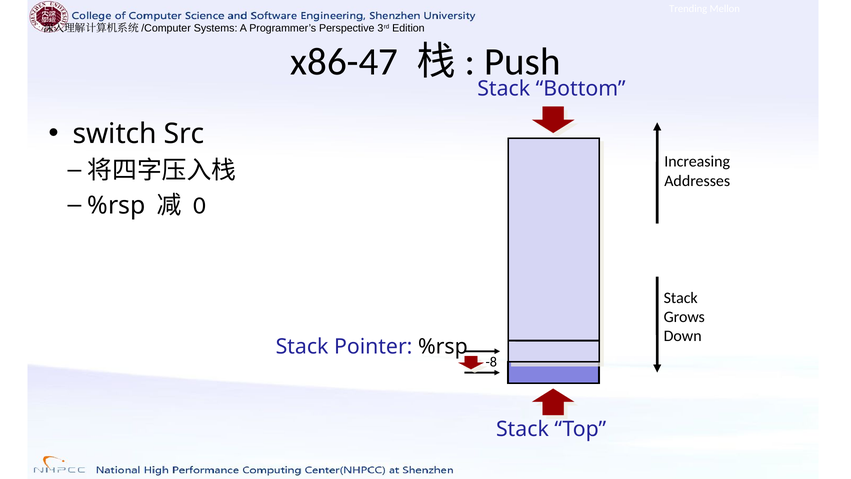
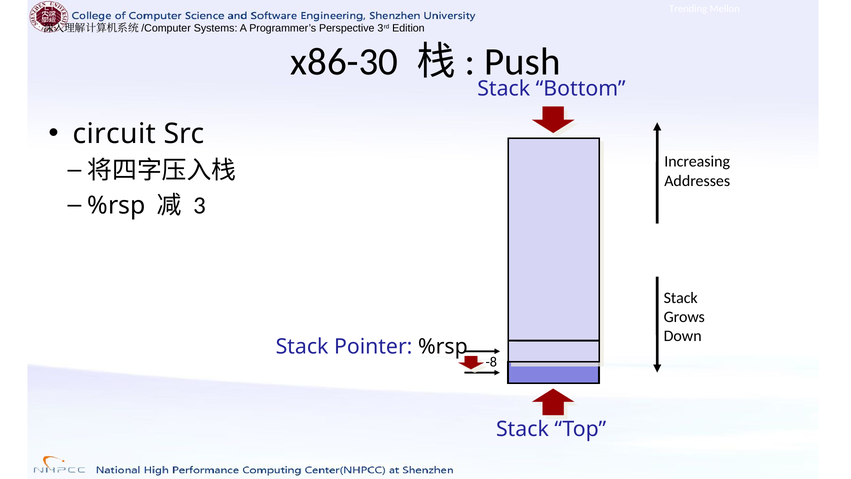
x86-47: x86-47 -> x86-30 (344, 62)
switch: switch -> circuit (115, 134)
0: 0 -> 3 (199, 205)
